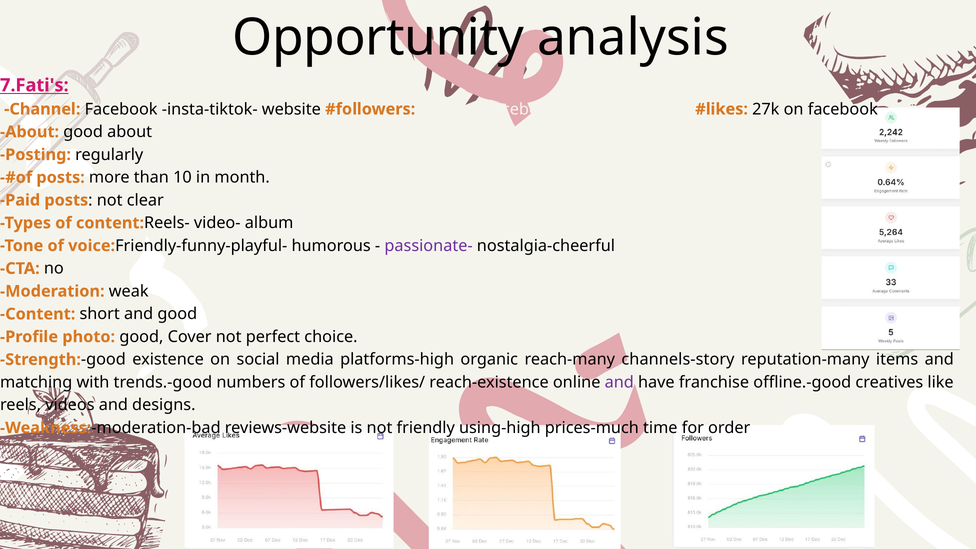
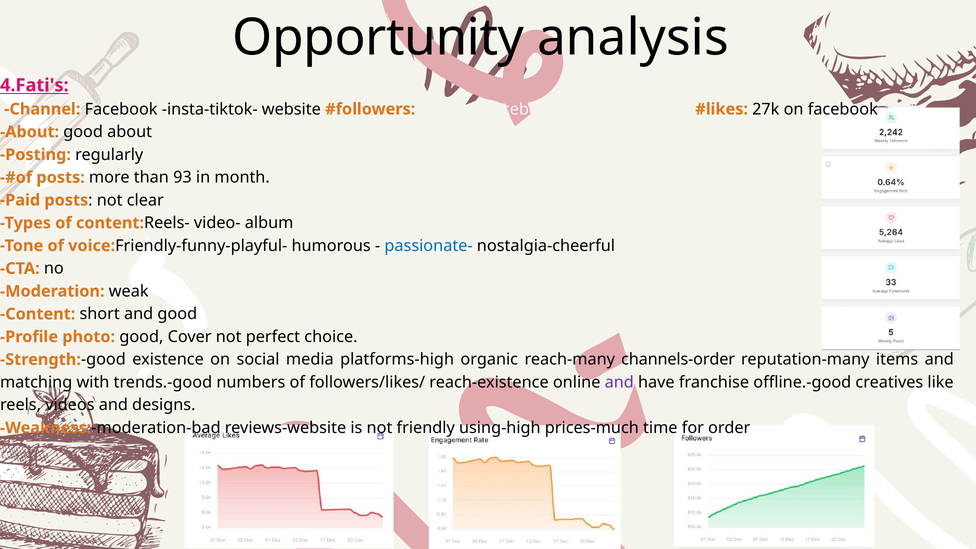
7.Fati's: 7.Fati's -> 4.Fati's (34, 85)
10: 10 -> 93 (182, 177)
passionate- colour: purple -> blue (429, 246)
channels-story: channels-story -> channels-order (678, 360)
